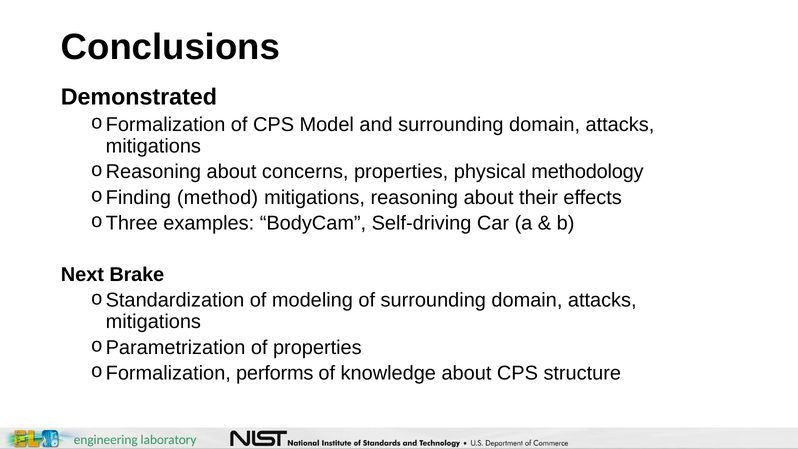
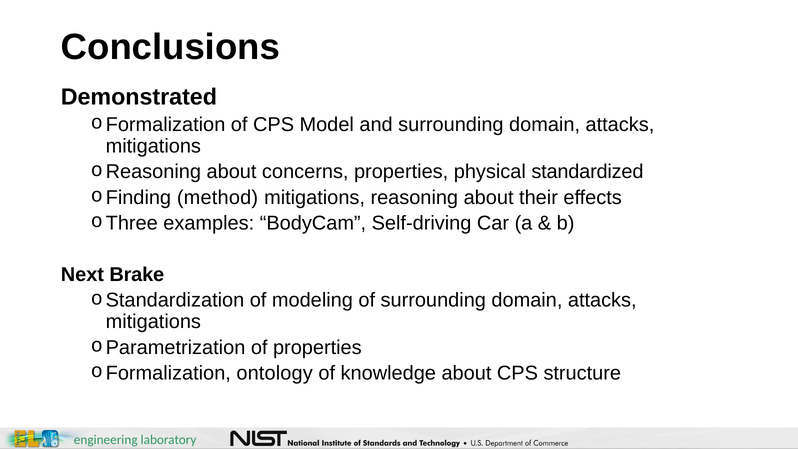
methodology: methodology -> standardized (587, 172)
performs: performs -> ontology (275, 373)
